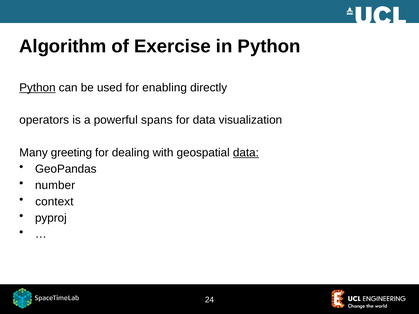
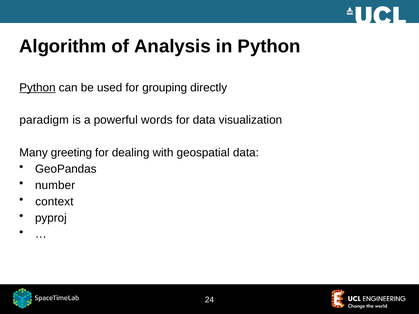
Exercise: Exercise -> Analysis (172, 46)
enabling: enabling -> grouping (165, 88)
operators: operators -> paradigm (44, 120)
spans: spans -> words (157, 120)
data underline: present -> none (246, 153)
